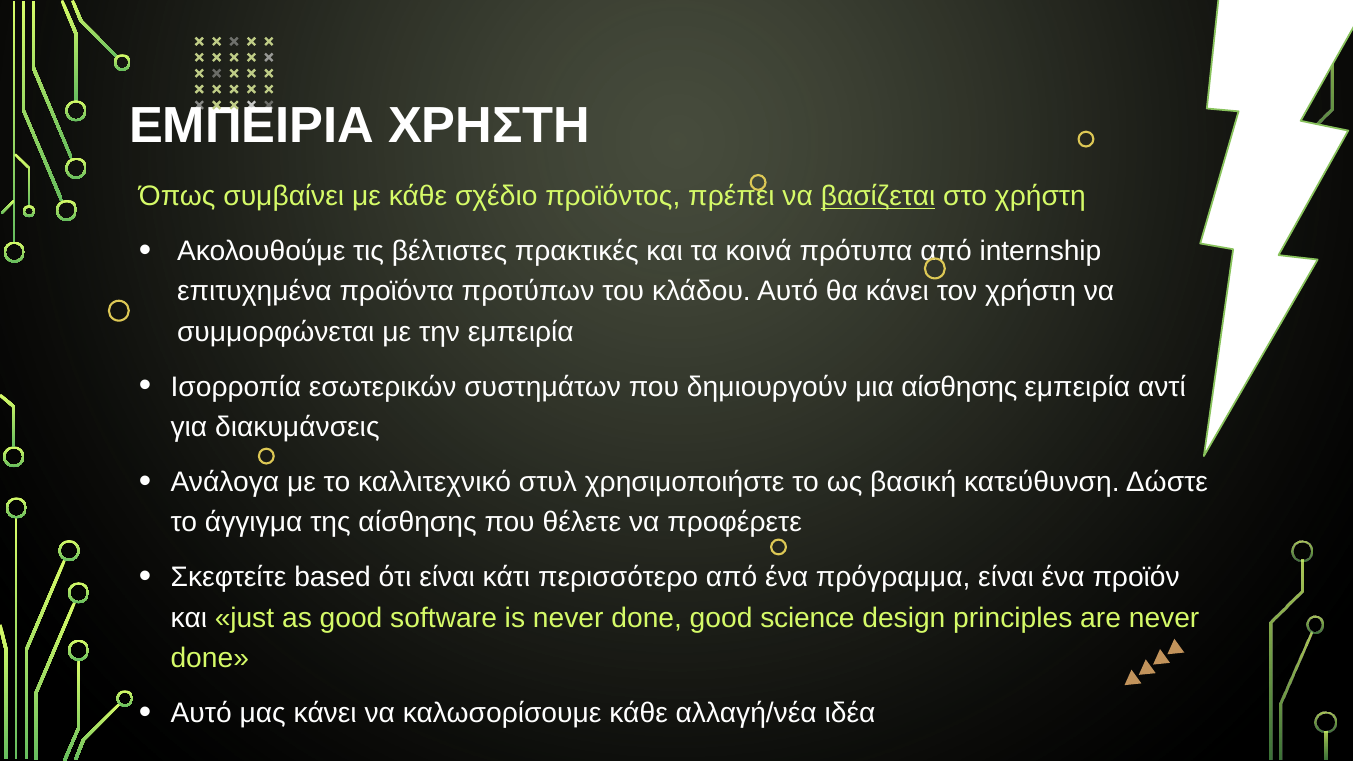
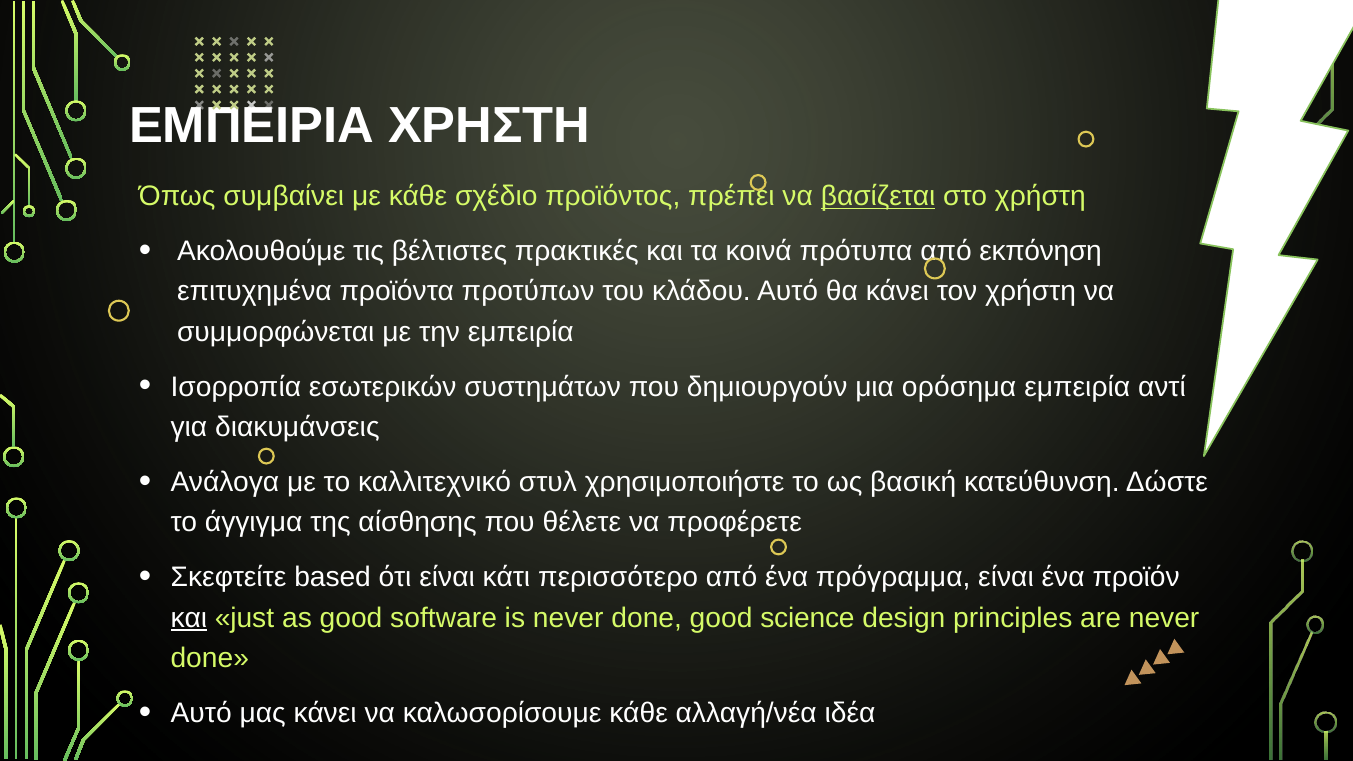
internship: internship -> εκπόνηση (1041, 251)
μια αίσθησης: αίσθησης -> ορόσημα (959, 387)
και underline: none -> present (189, 618)
